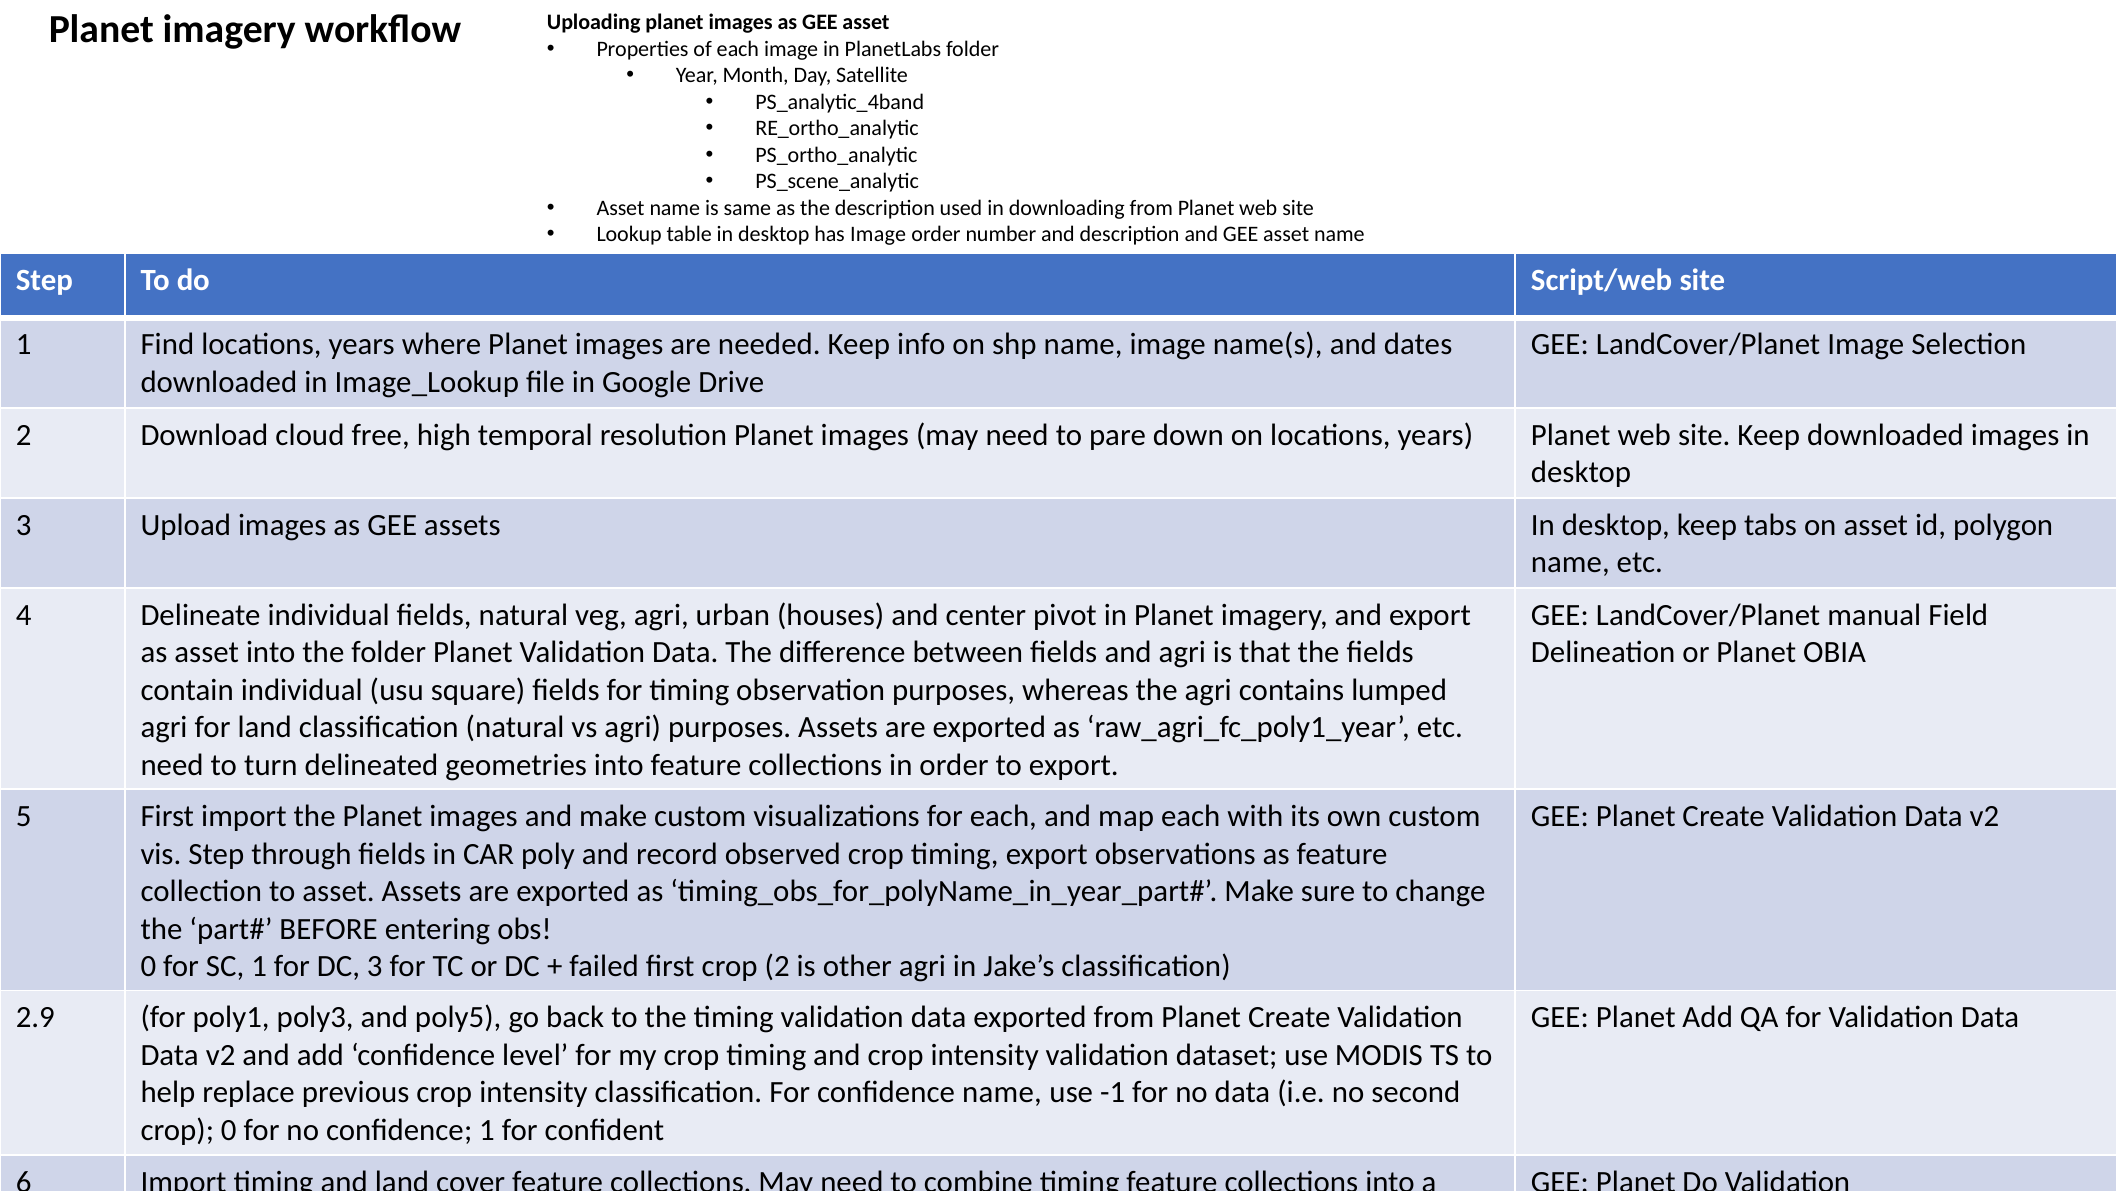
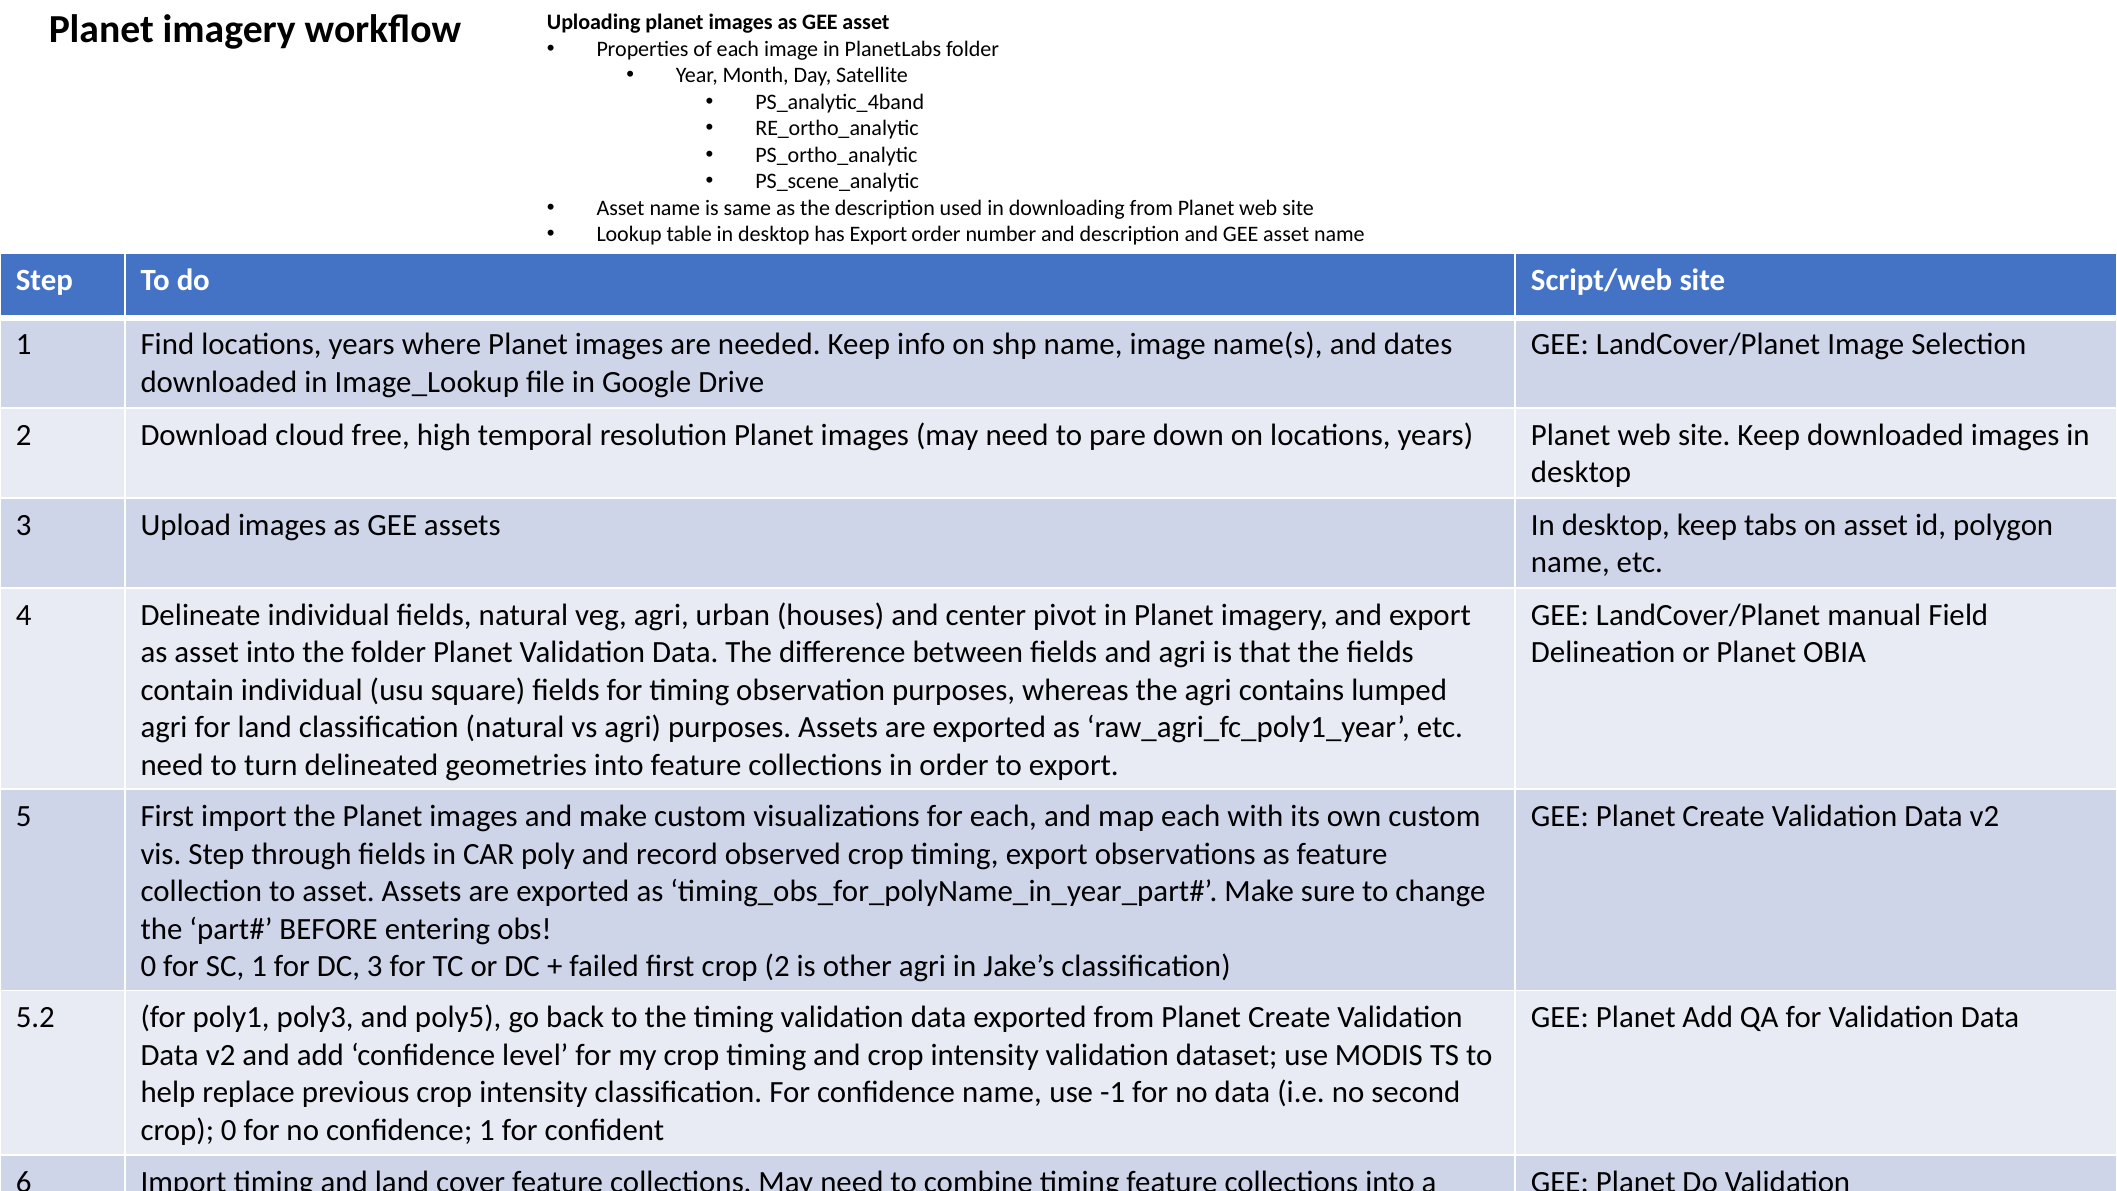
has Image: Image -> Export (878, 235)
2.9: 2.9 -> 5.2 (35, 1017)
